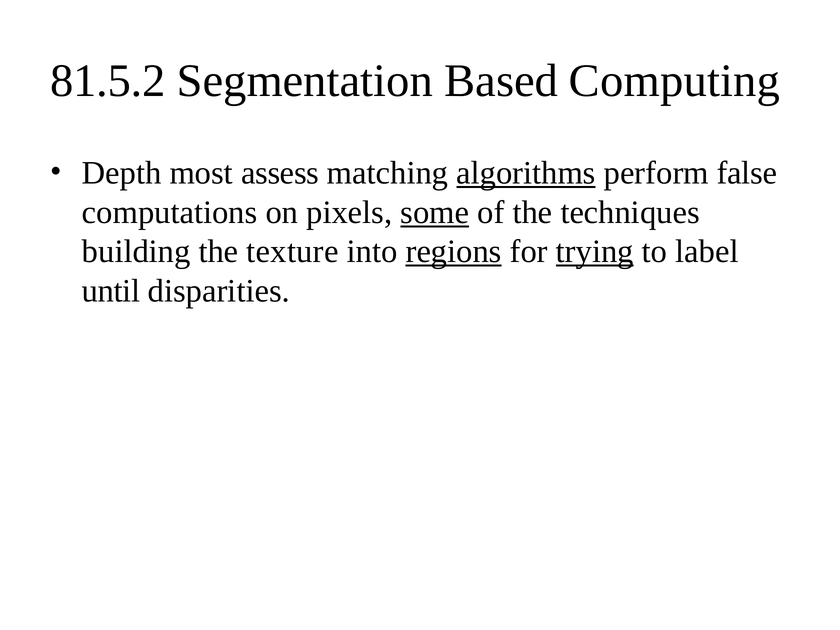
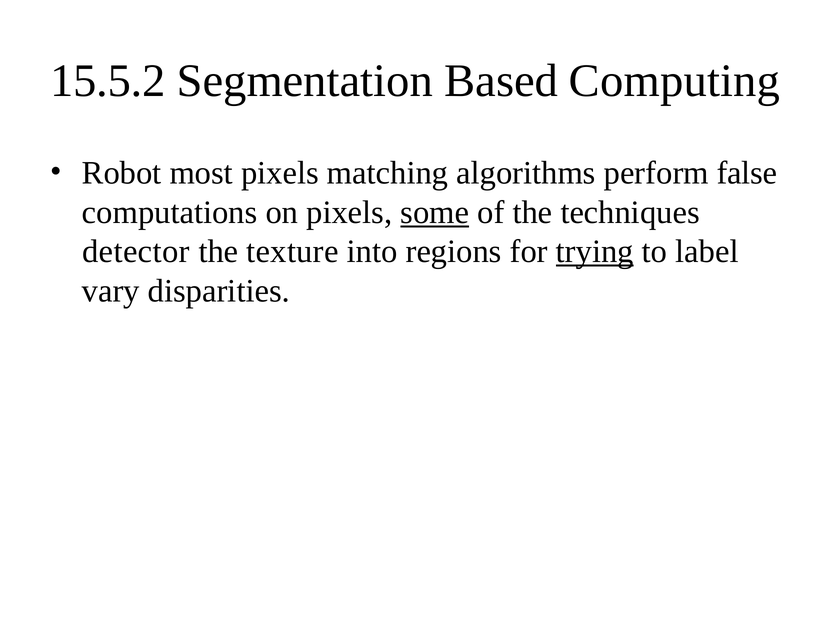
81.5.2: 81.5.2 -> 15.5.2 (108, 81)
Depth: Depth -> Robot (122, 173)
most assess: assess -> pixels (280, 173)
algorithms underline: present -> none (526, 173)
building: building -> detector (136, 252)
regions underline: present -> none (454, 252)
until: until -> vary (111, 291)
